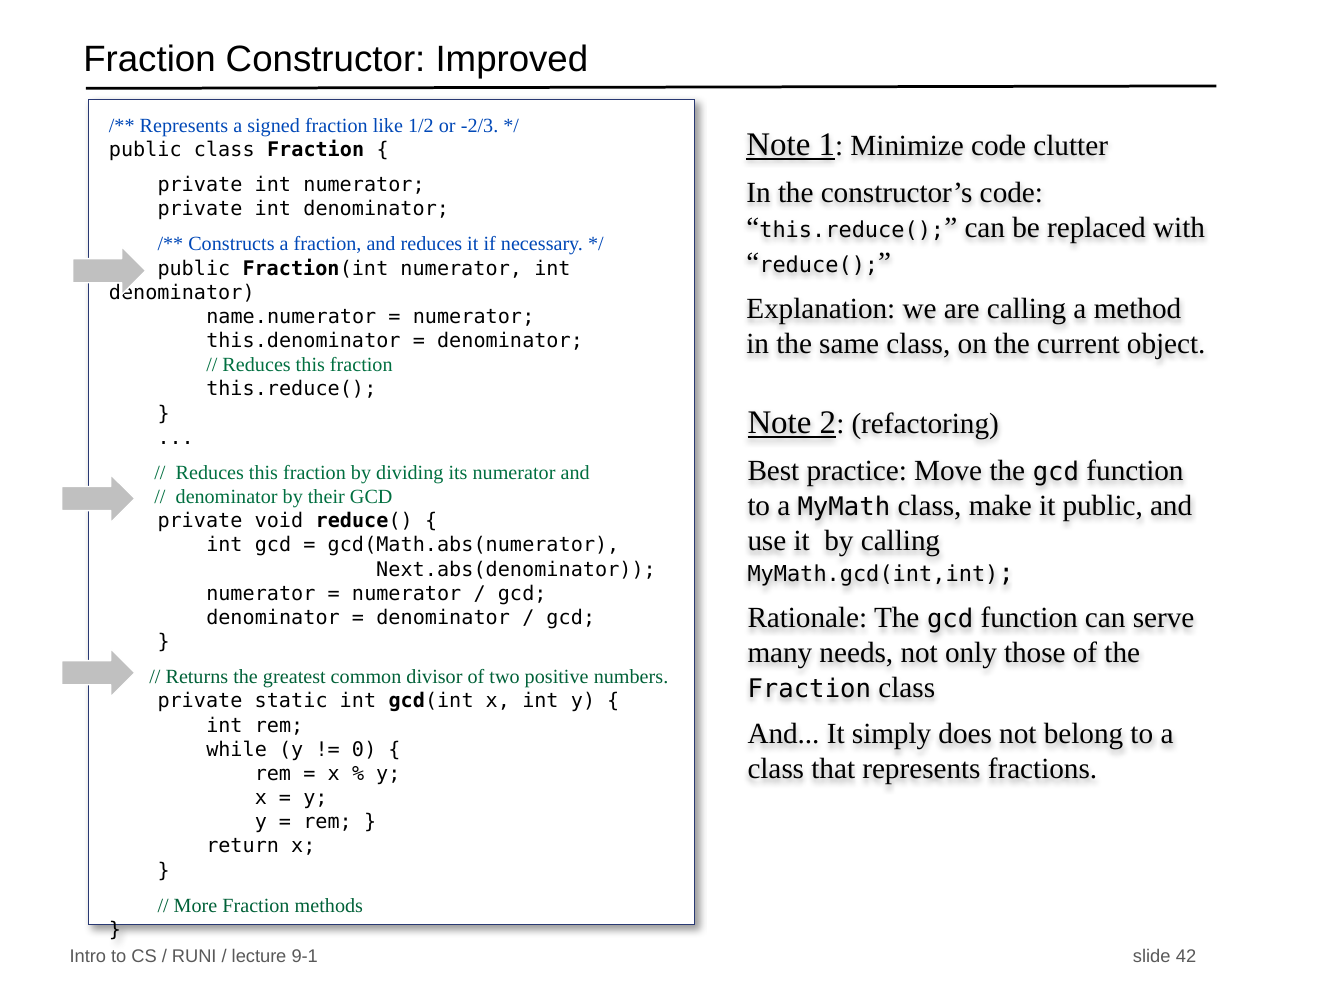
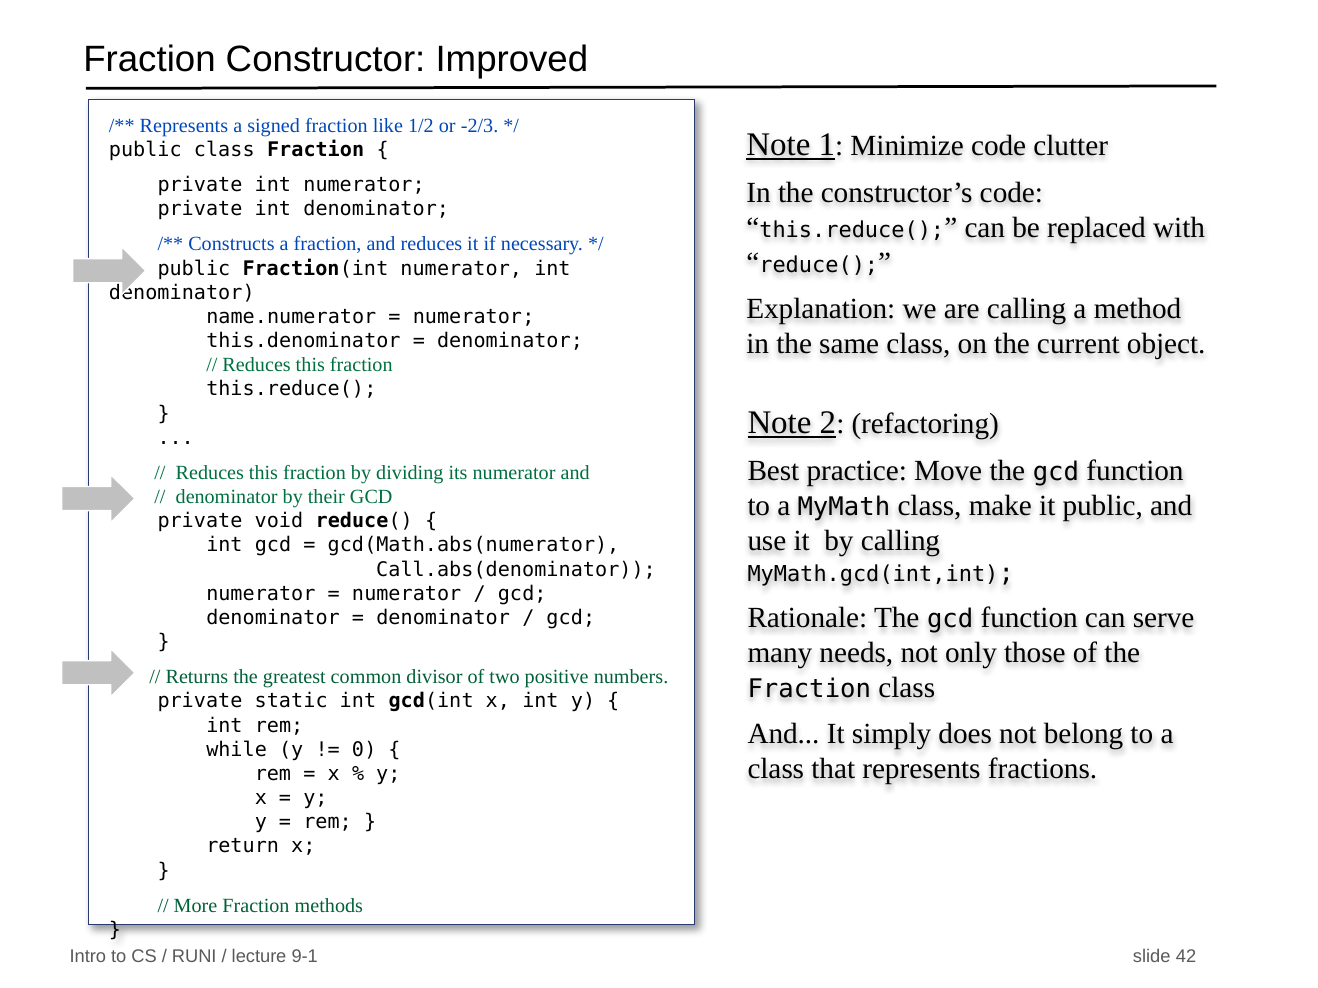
Next.abs(denominator: Next.abs(denominator -> Call.abs(denominator (516, 570)
